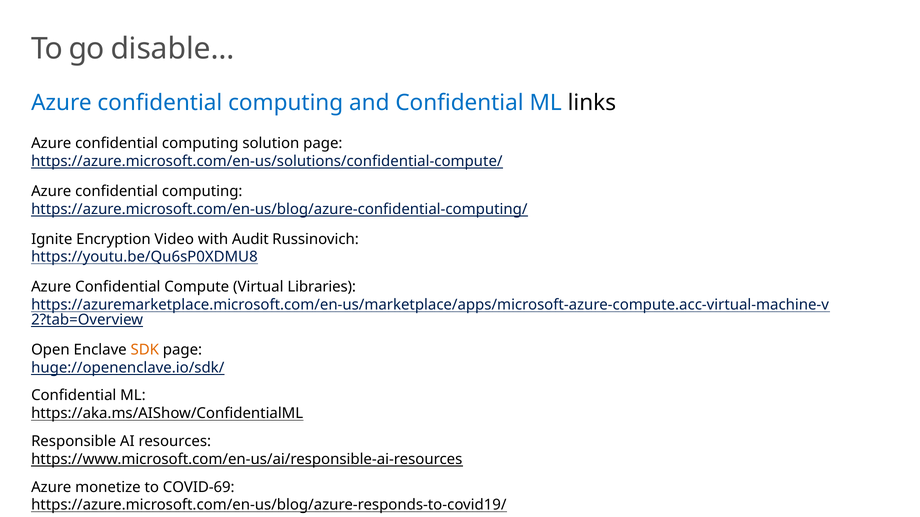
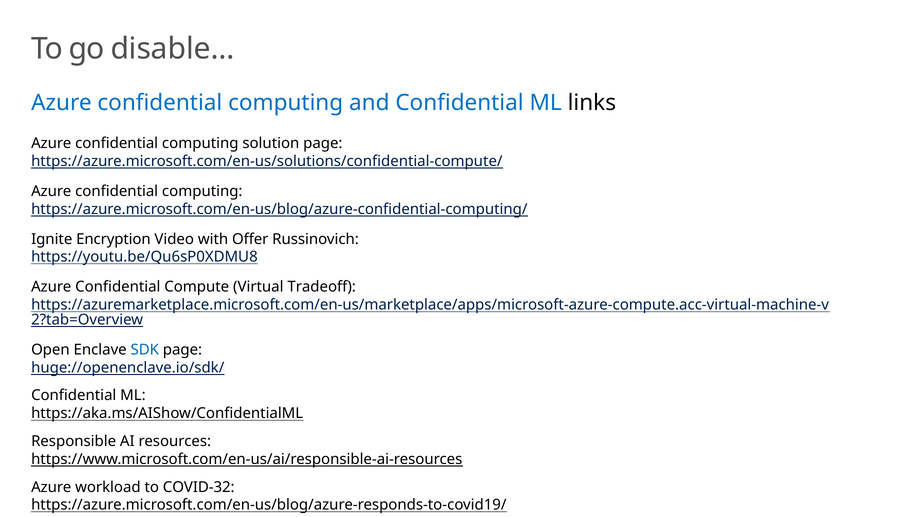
Audit: Audit -> Offer (250, 239)
Libraries: Libraries -> Tradeoff (322, 287)
SDK colour: orange -> blue (145, 350)
monetize: monetize -> workload (108, 487)
COVID-69: COVID-69 -> COVID-32 (199, 487)
